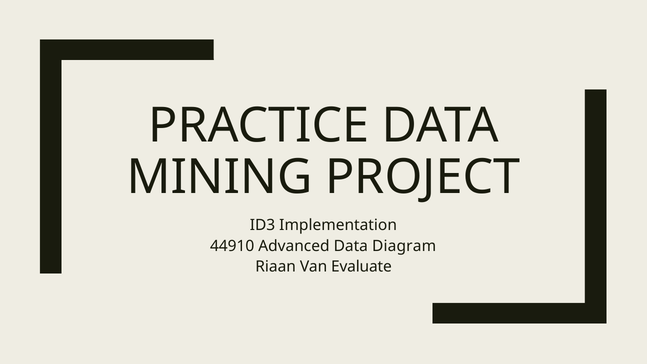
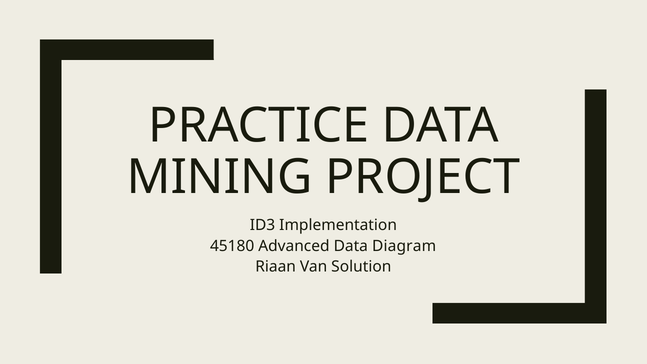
44910: 44910 -> 45180 (232, 246)
Evaluate: Evaluate -> Solution (361, 267)
